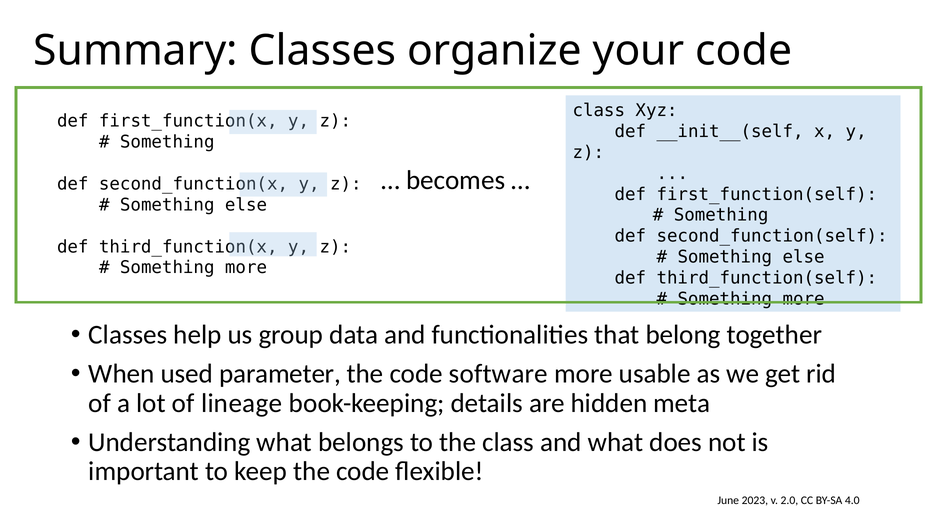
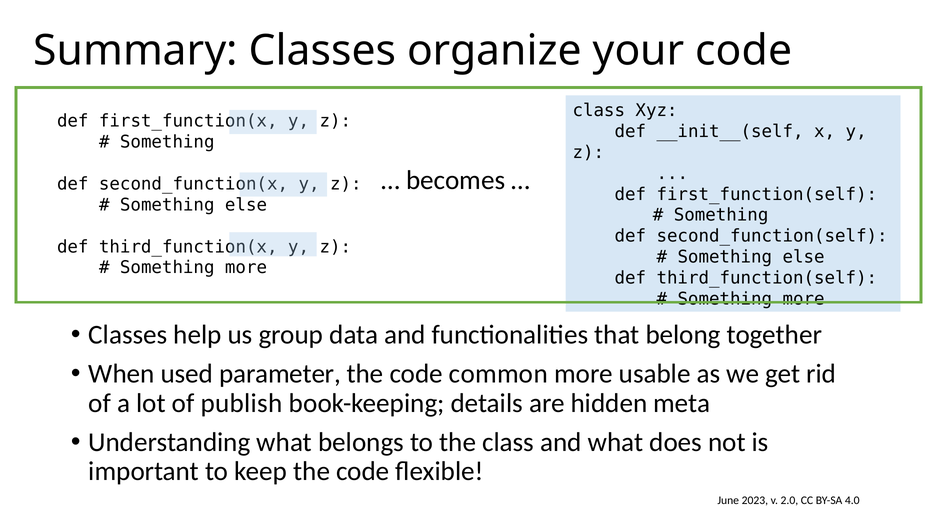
software: software -> common (498, 374)
lineage: lineage -> publish (242, 403)
